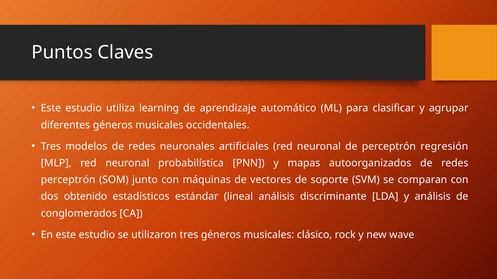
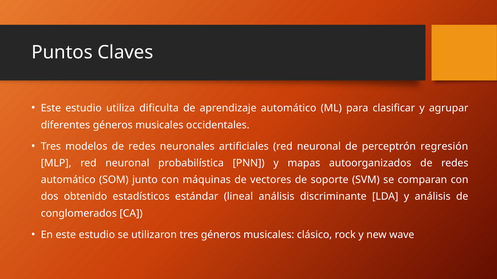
learning: learning -> dificulta (159, 108)
perceptrón: perceptrón -> automático (68, 180)
